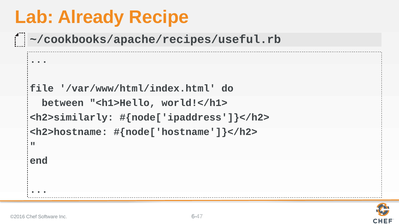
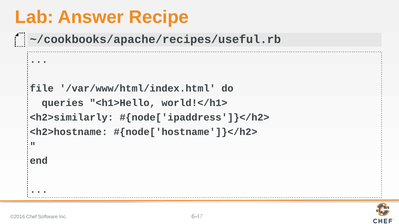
Already: Already -> Answer (91, 17)
between: between -> queries (63, 103)
